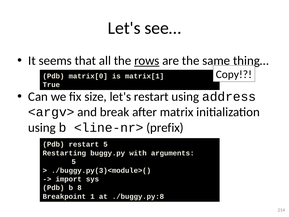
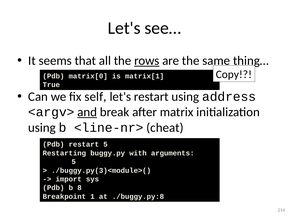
size: size -> self (96, 97)
and underline: none -> present (87, 112)
prefix: prefix -> cheat (165, 127)
